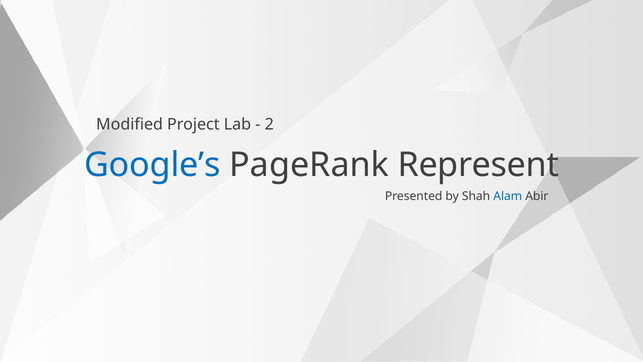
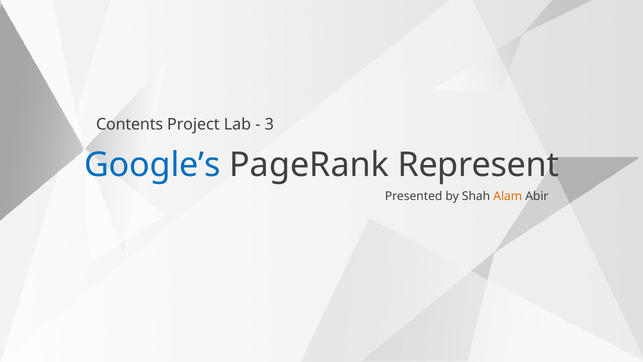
Modified: Modified -> Contents (130, 124)
2: 2 -> 3 (269, 124)
Alam colour: blue -> orange (508, 196)
